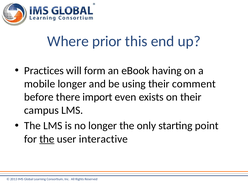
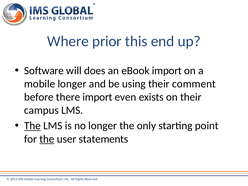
Practices: Practices -> Software (44, 71)
form: form -> does (95, 71)
eBook having: having -> import (167, 71)
The underline: none -> present (33, 126)
interactive: interactive -> statements (103, 139)
